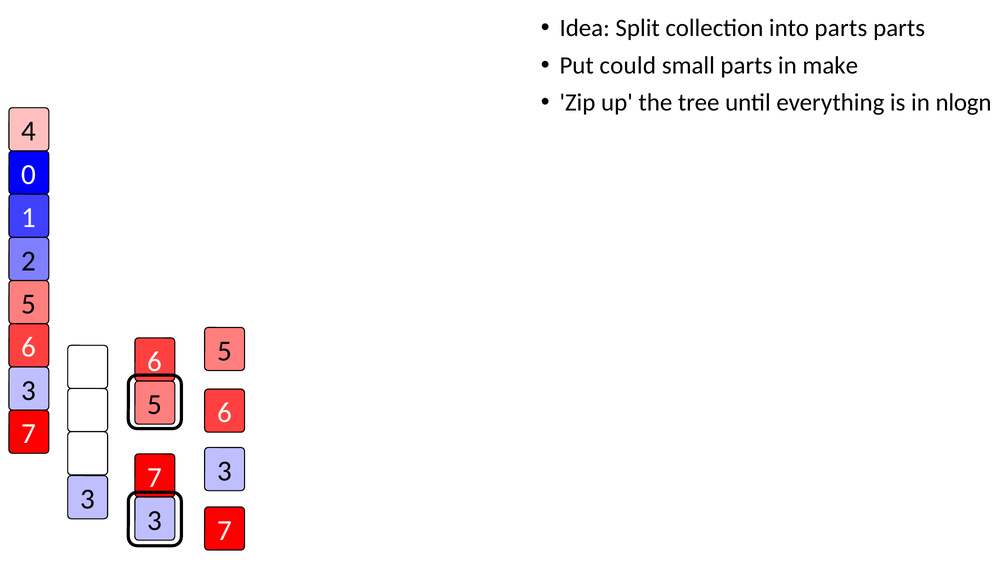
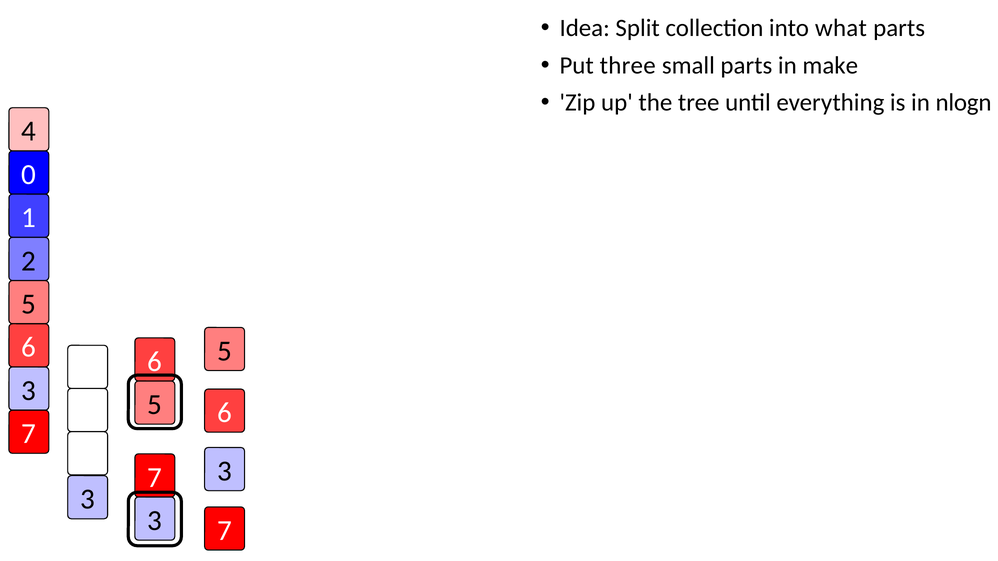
into parts: parts -> what (841, 28)
could: could -> three (628, 65)
